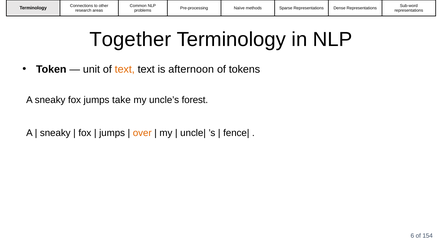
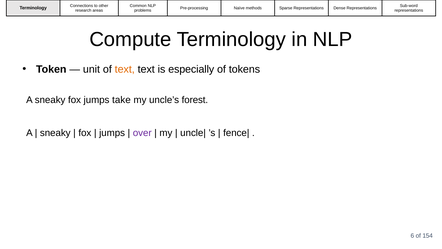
Together: Together -> Compute (130, 40)
afternoon: afternoon -> especially (191, 69)
over colour: orange -> purple (142, 133)
